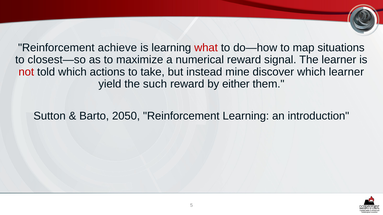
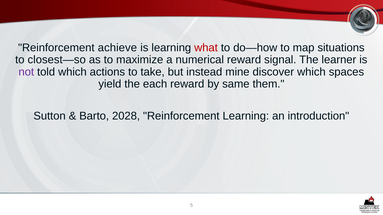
not colour: red -> purple (26, 72)
which learner: learner -> spaces (346, 72)
such: such -> each (155, 84)
either: either -> same (236, 84)
2050: 2050 -> 2028 (126, 116)
